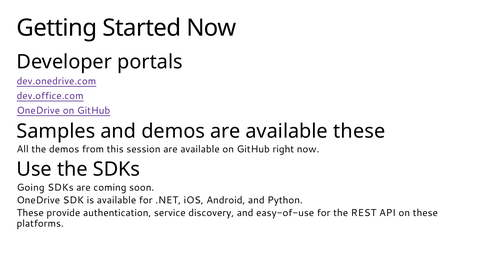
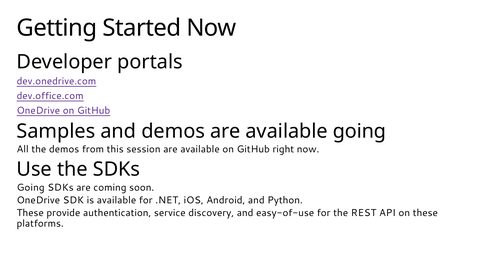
available these: these -> going (360, 131)
